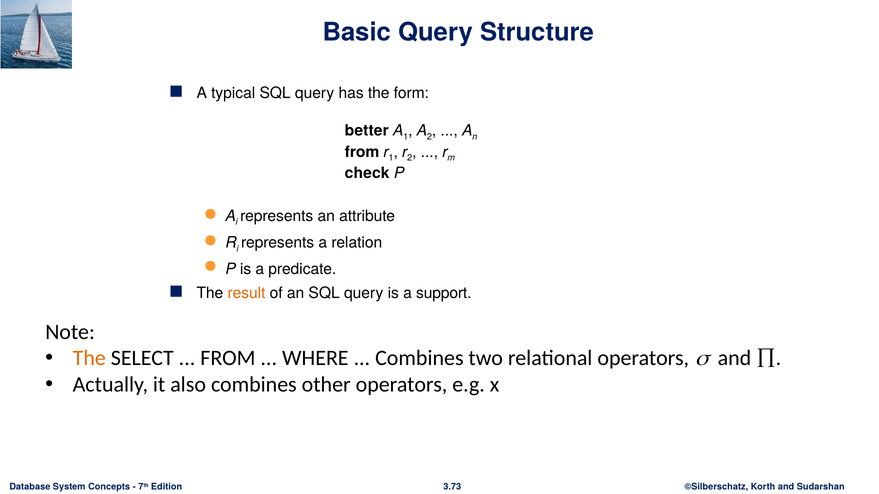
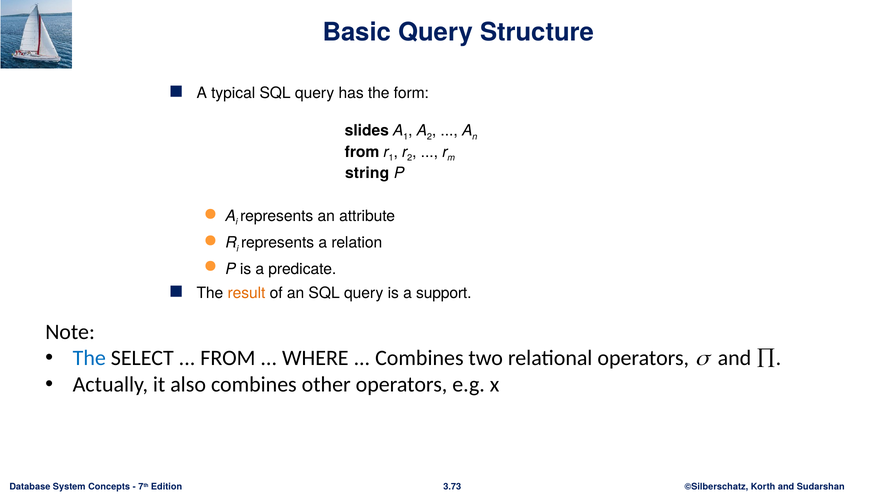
better: better -> slides (367, 131)
check: check -> string (367, 173)
The colour: orange -> blue (89, 359)
